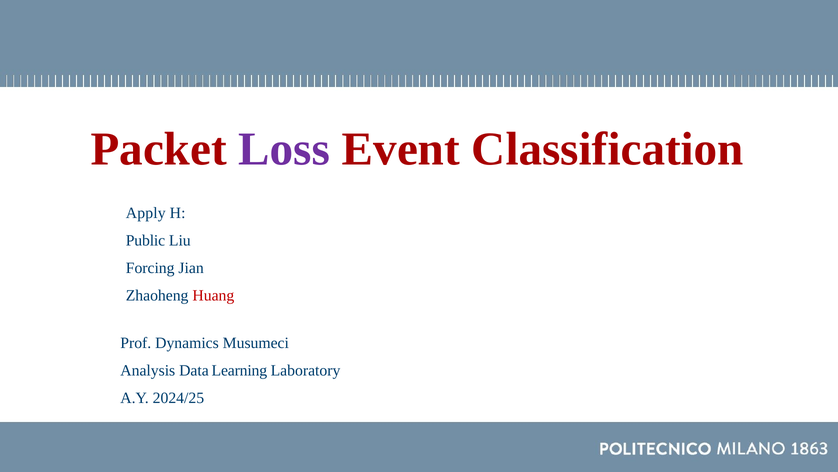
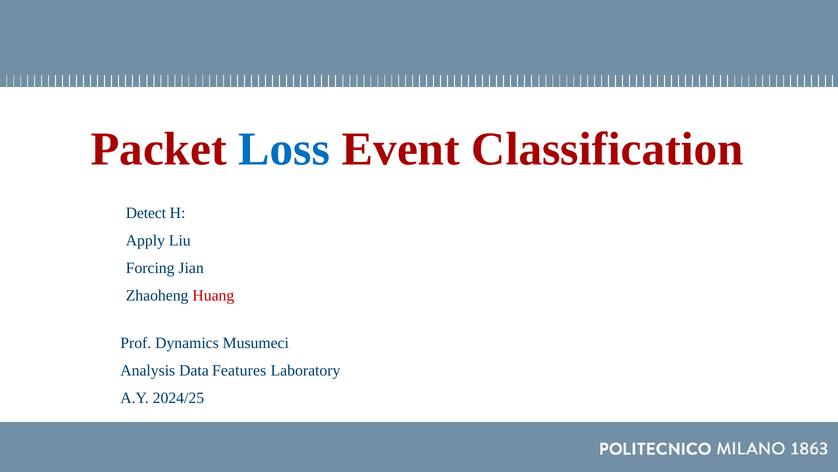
Loss colour: purple -> blue (284, 149)
Apply: Apply -> Detect (146, 213)
Public: Public -> Apply (145, 240)
Learning: Learning -> Features (239, 370)
